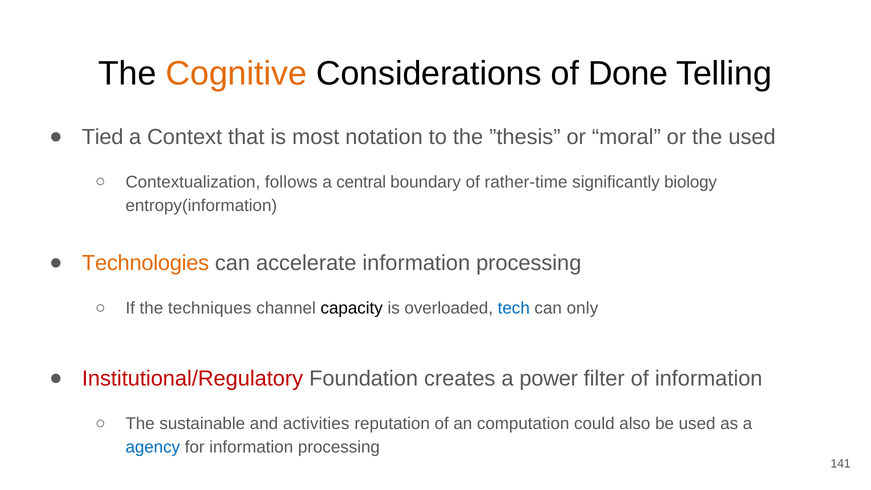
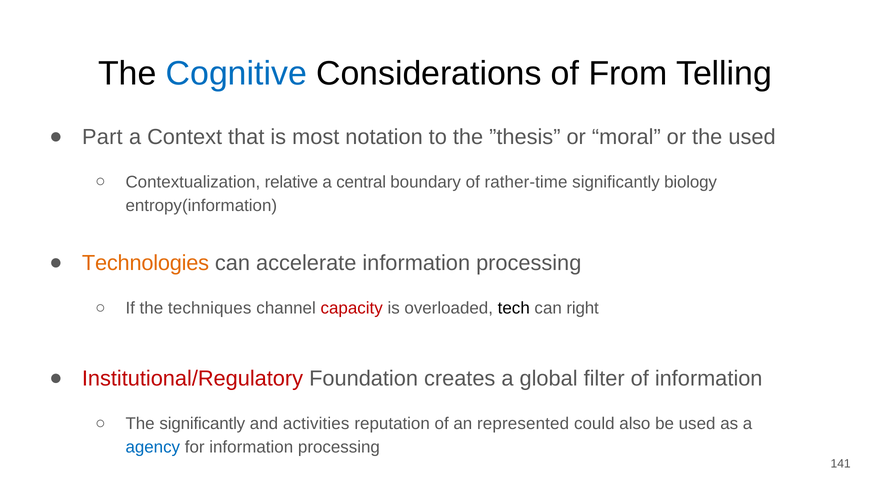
Cognitive colour: orange -> blue (236, 74)
Done: Done -> From (628, 74)
Tied: Tied -> Part (102, 137)
follows: follows -> relative (291, 182)
capacity colour: black -> red (352, 308)
tech colour: blue -> black (514, 308)
only: only -> right (583, 308)
power: power -> global (549, 379)
The sustainable: sustainable -> significantly (202, 424)
computation: computation -> represented (523, 424)
